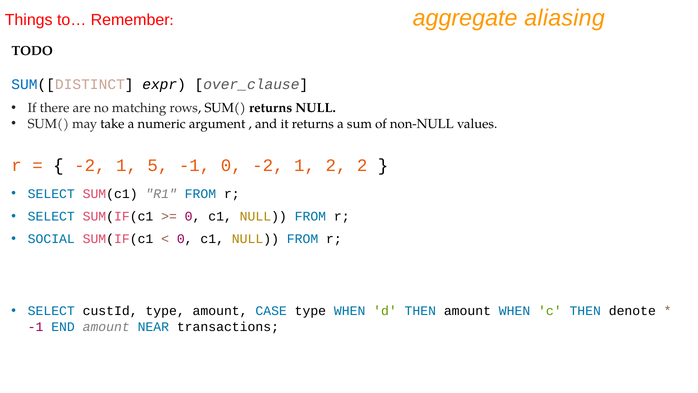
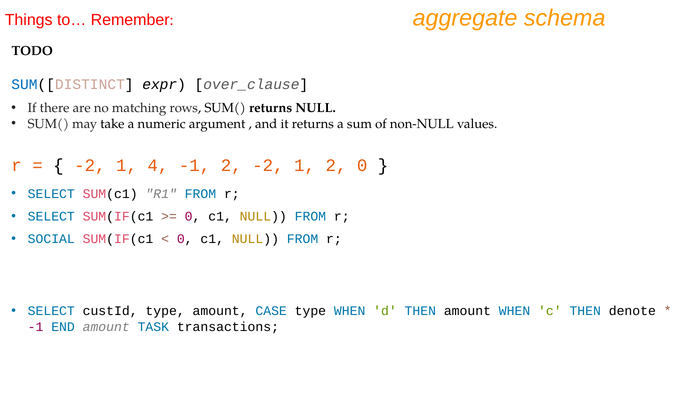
aliasing: aliasing -> schema (565, 18)
5: 5 -> 4 (158, 165)
-1 0: 0 -> 2 (231, 165)
2 2: 2 -> 0 (362, 165)
NEAR: NEAR -> TASK (153, 326)
